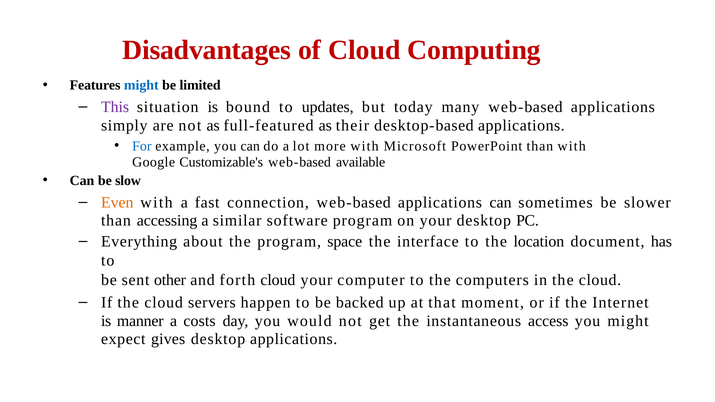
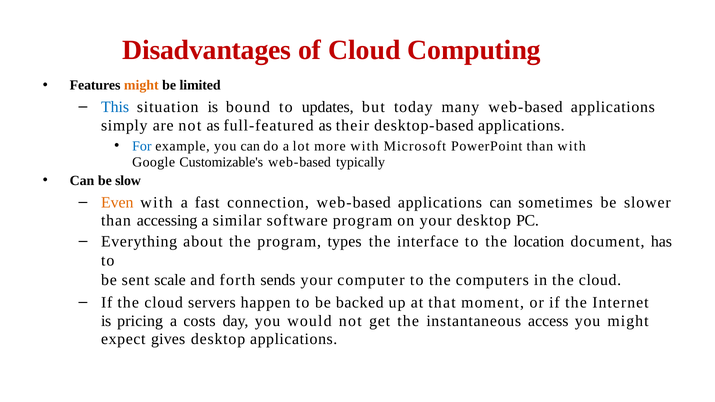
might colour: blue -> orange (141, 85)
This colour: purple -> blue (115, 107)
available: available -> typically (361, 162)
space: space -> types (345, 242)
other: other -> scale (170, 280)
forth cloud: cloud -> sends (278, 280)
manner: manner -> pricing (140, 321)
